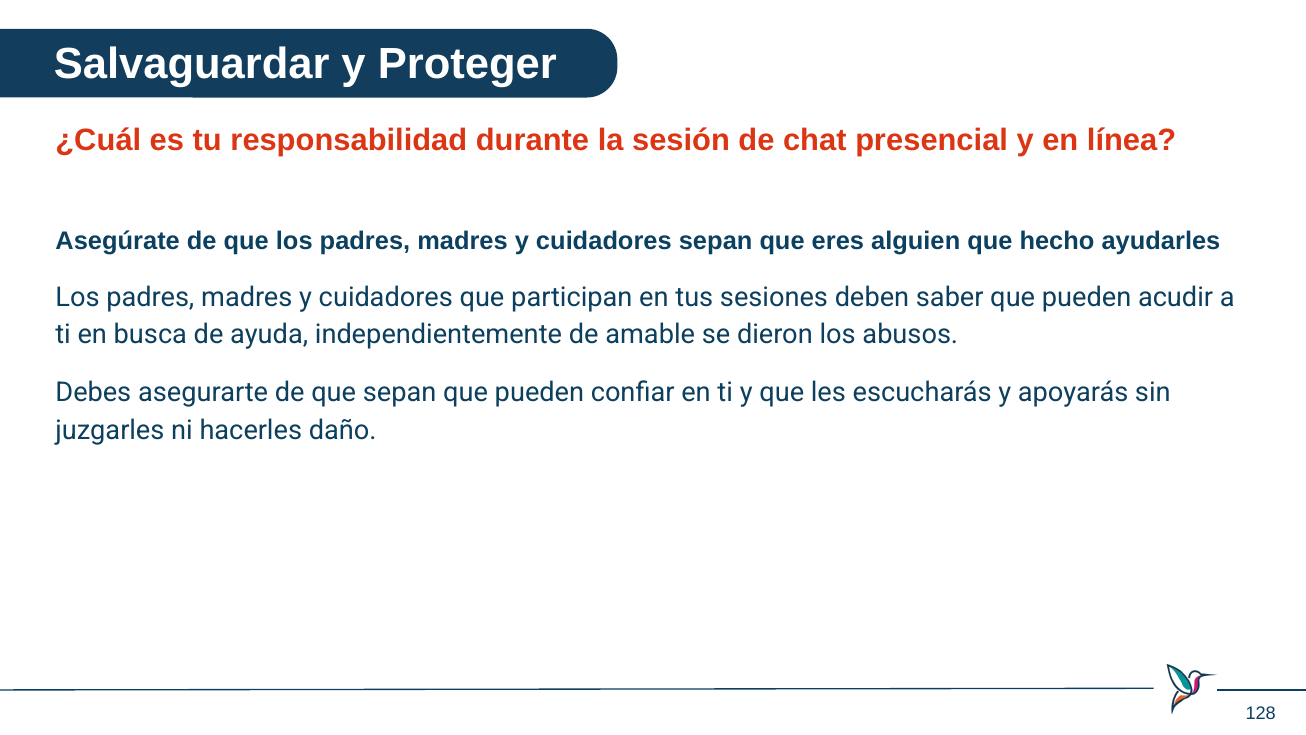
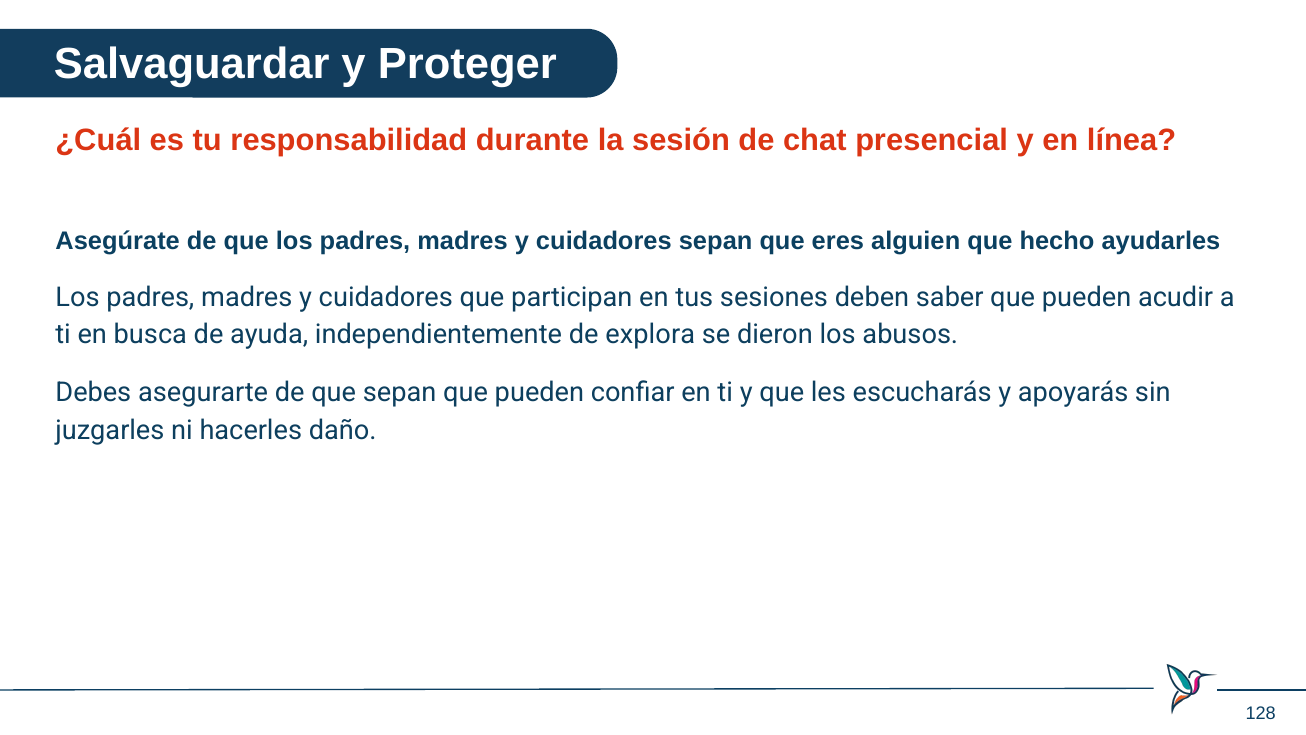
amable: amable -> explora (650, 335)
